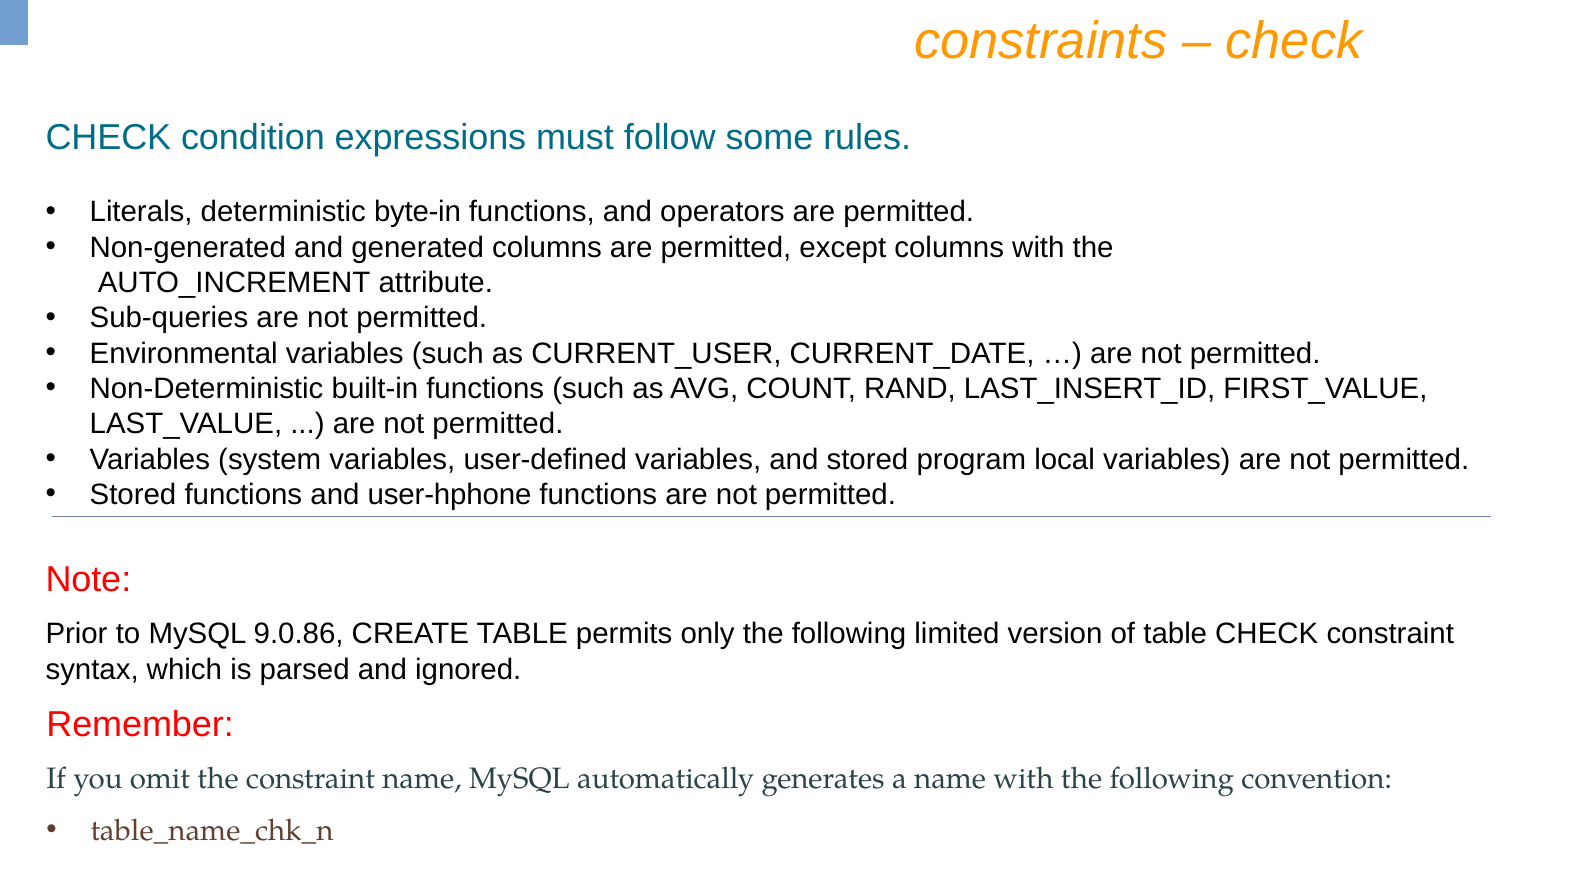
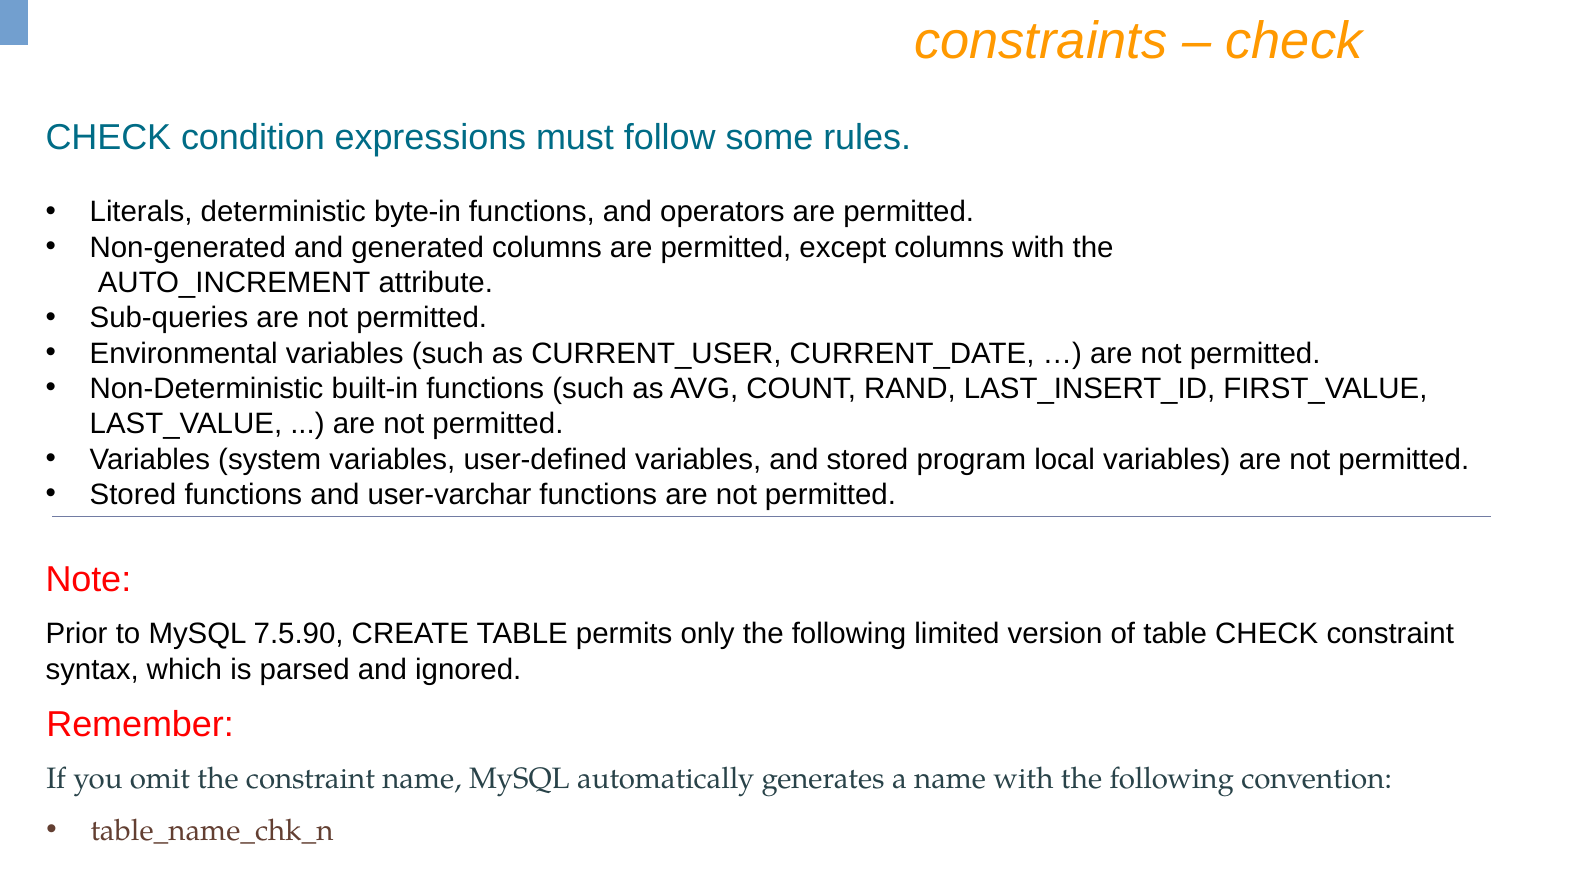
user-hphone: user-hphone -> user-varchar (450, 495)
9.0.86: 9.0.86 -> 7.5.90 (299, 634)
